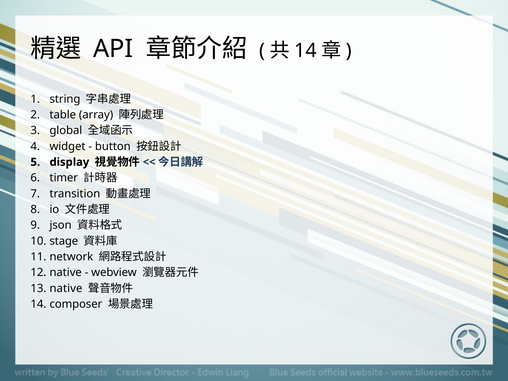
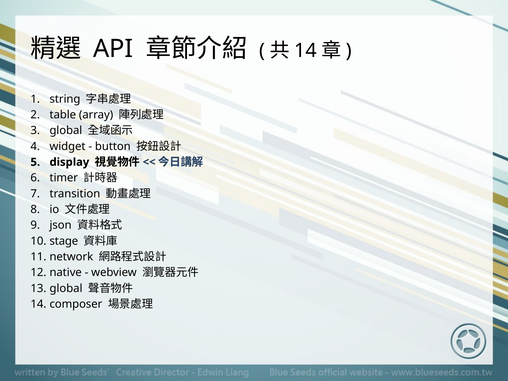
native: native -> global (66, 288)
